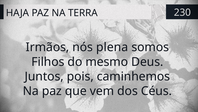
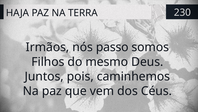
plena: plena -> passo (112, 47)
